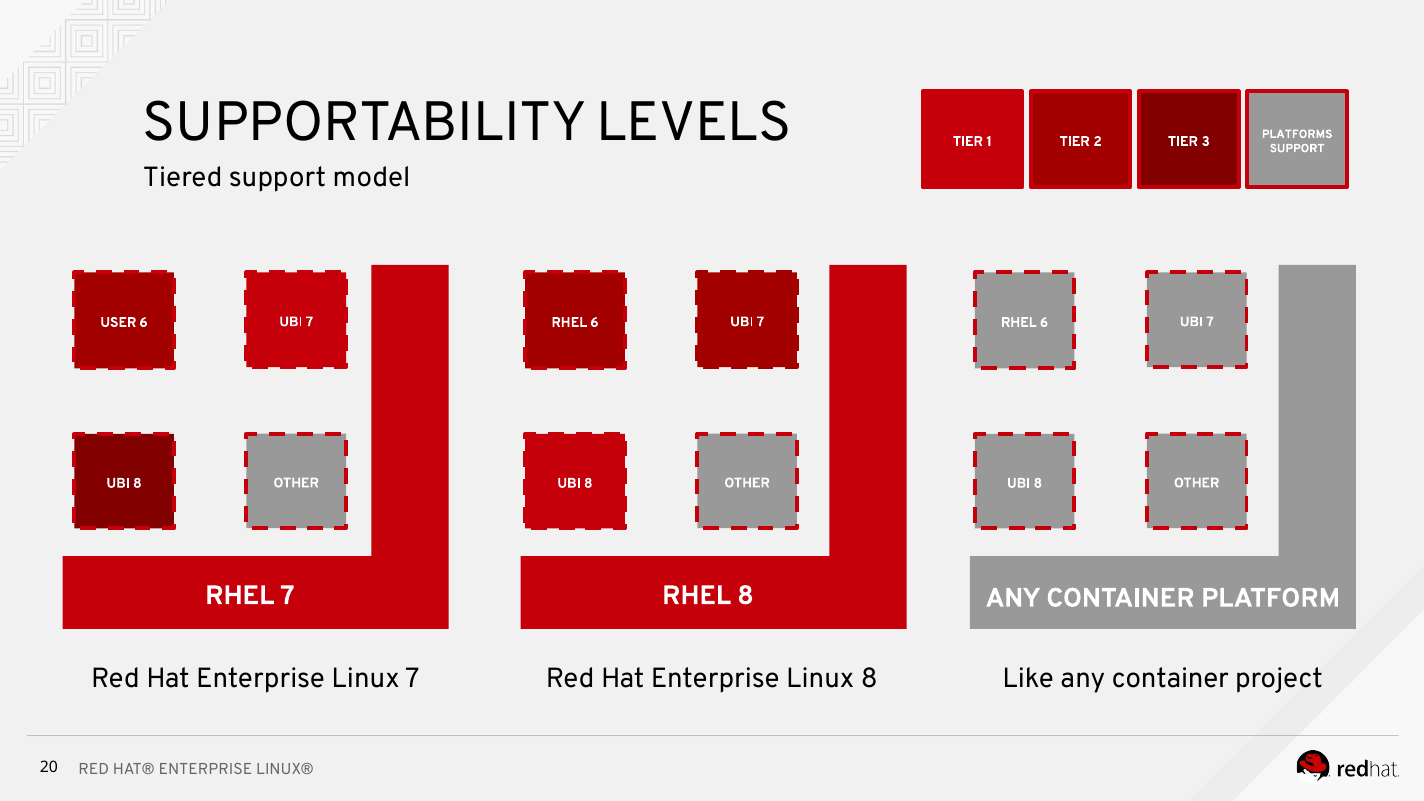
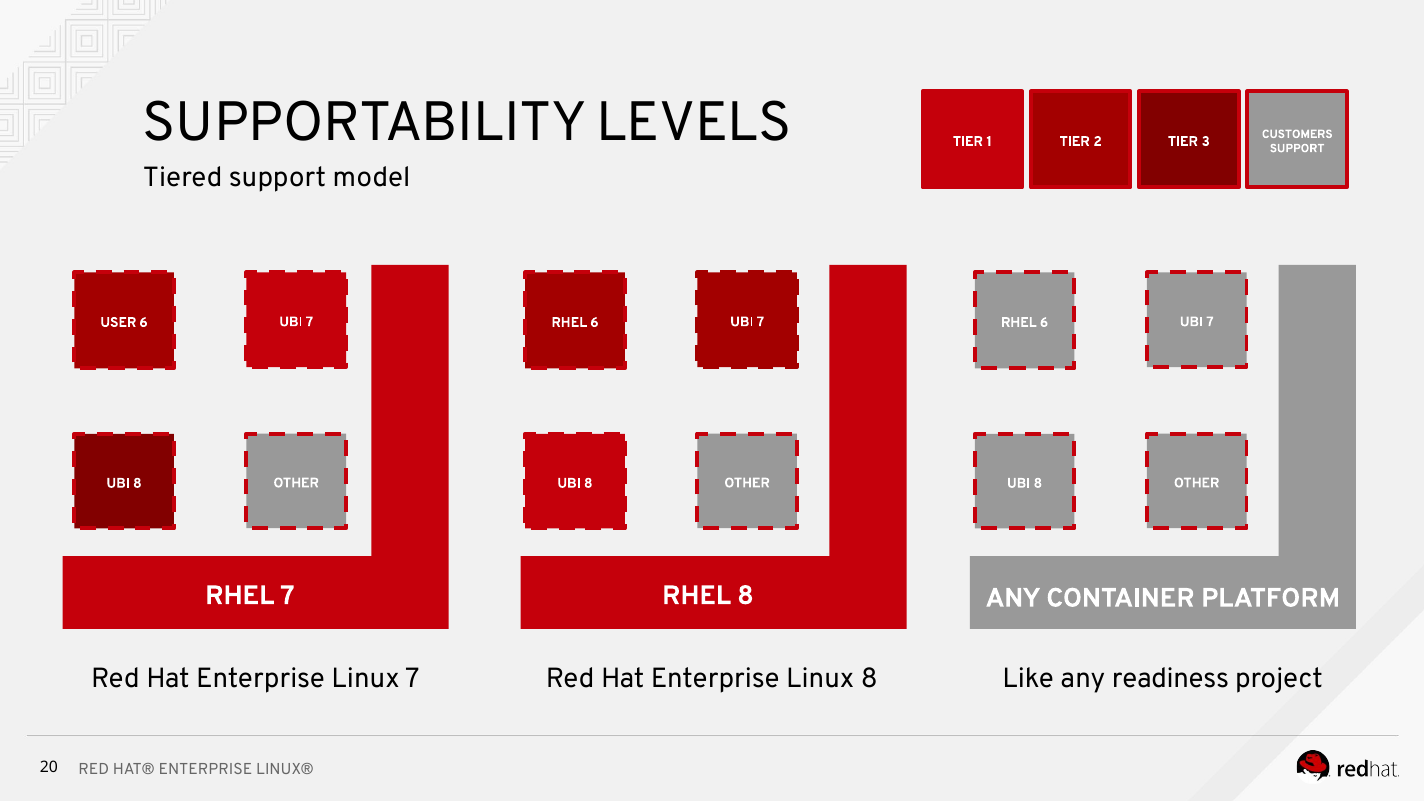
PLATFORMS: PLATFORMS -> CUSTOMERS (1297, 134)
Like any container: container -> readiness (1170, 679)
